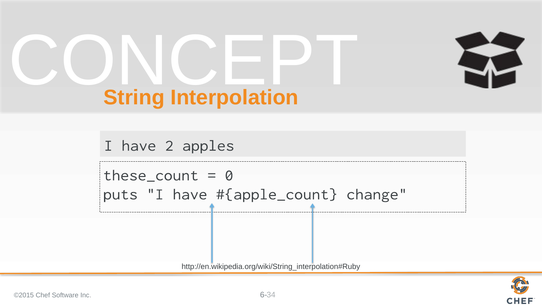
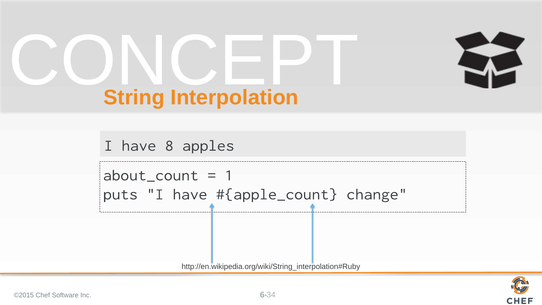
2: 2 -> 8 (169, 145)
these_count: these_count -> about_count (151, 175)
0: 0 -> 1 (229, 175)
